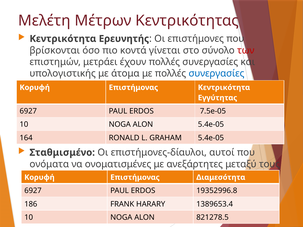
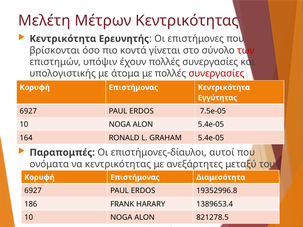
μετράει: μετράει -> υπόψιν (100, 62)
συνεργασίες colour: blue -> red (216, 74)
Σταθμισμένο: Σταθμισμένο -> Παραπομπές (62, 153)
να ονοματισμένες: ονοματισμένες -> κεντρικότητας (118, 164)
